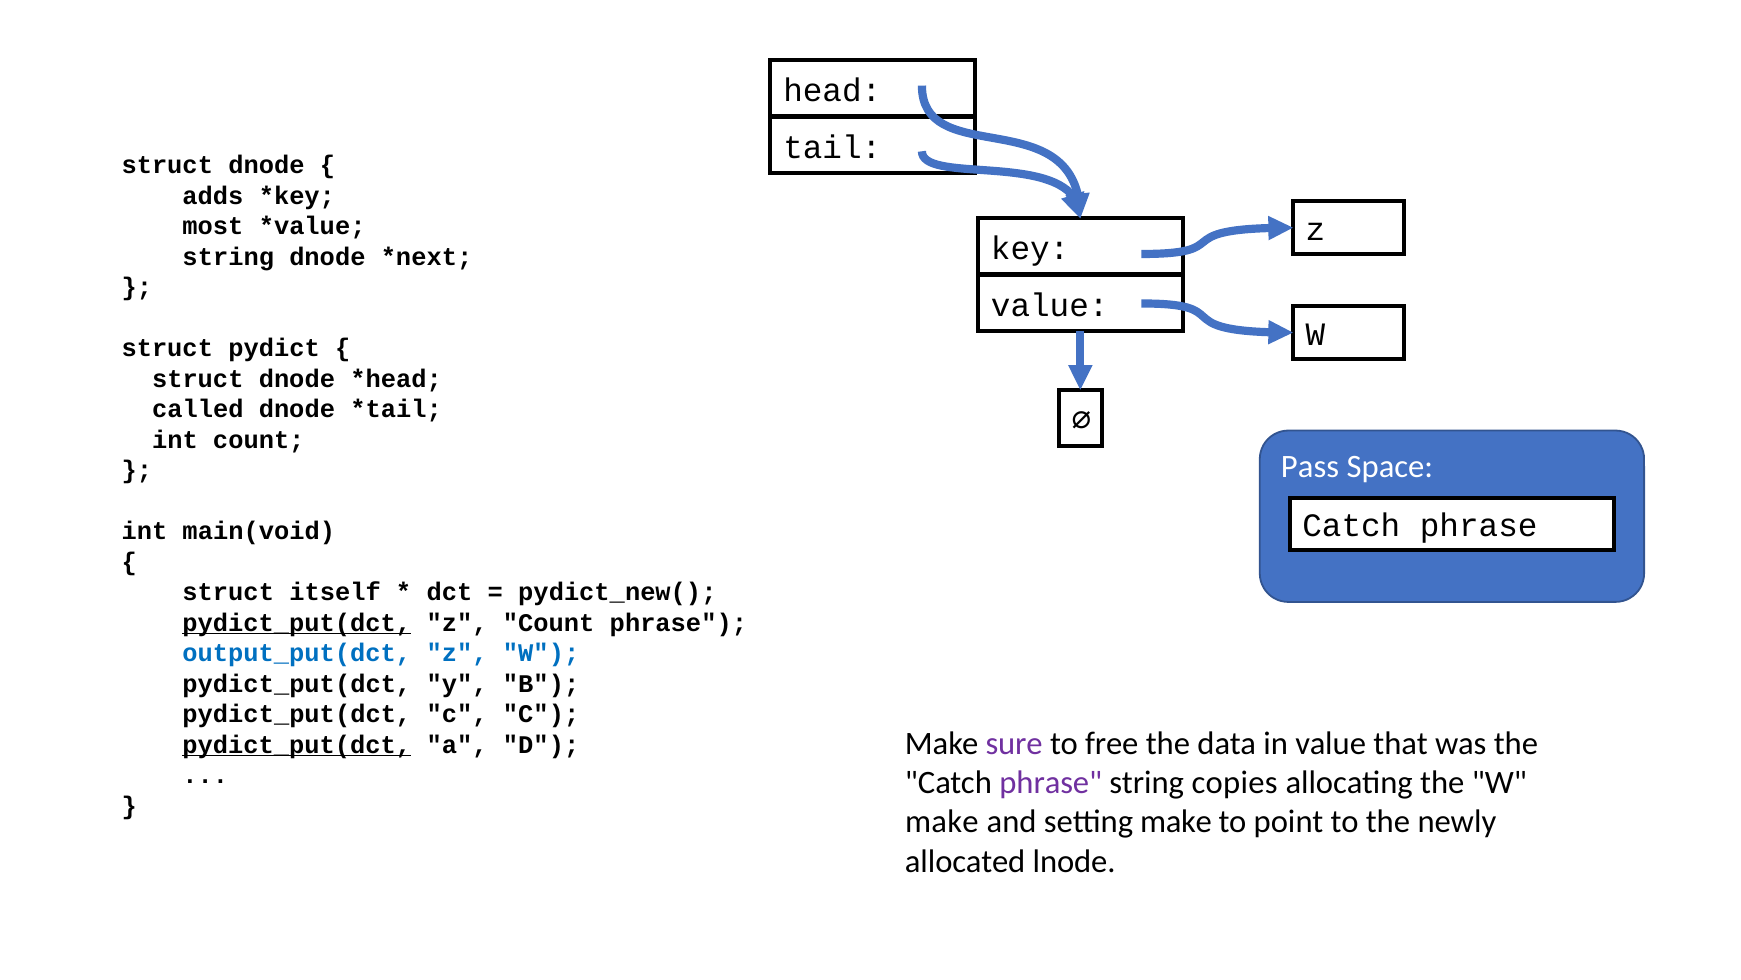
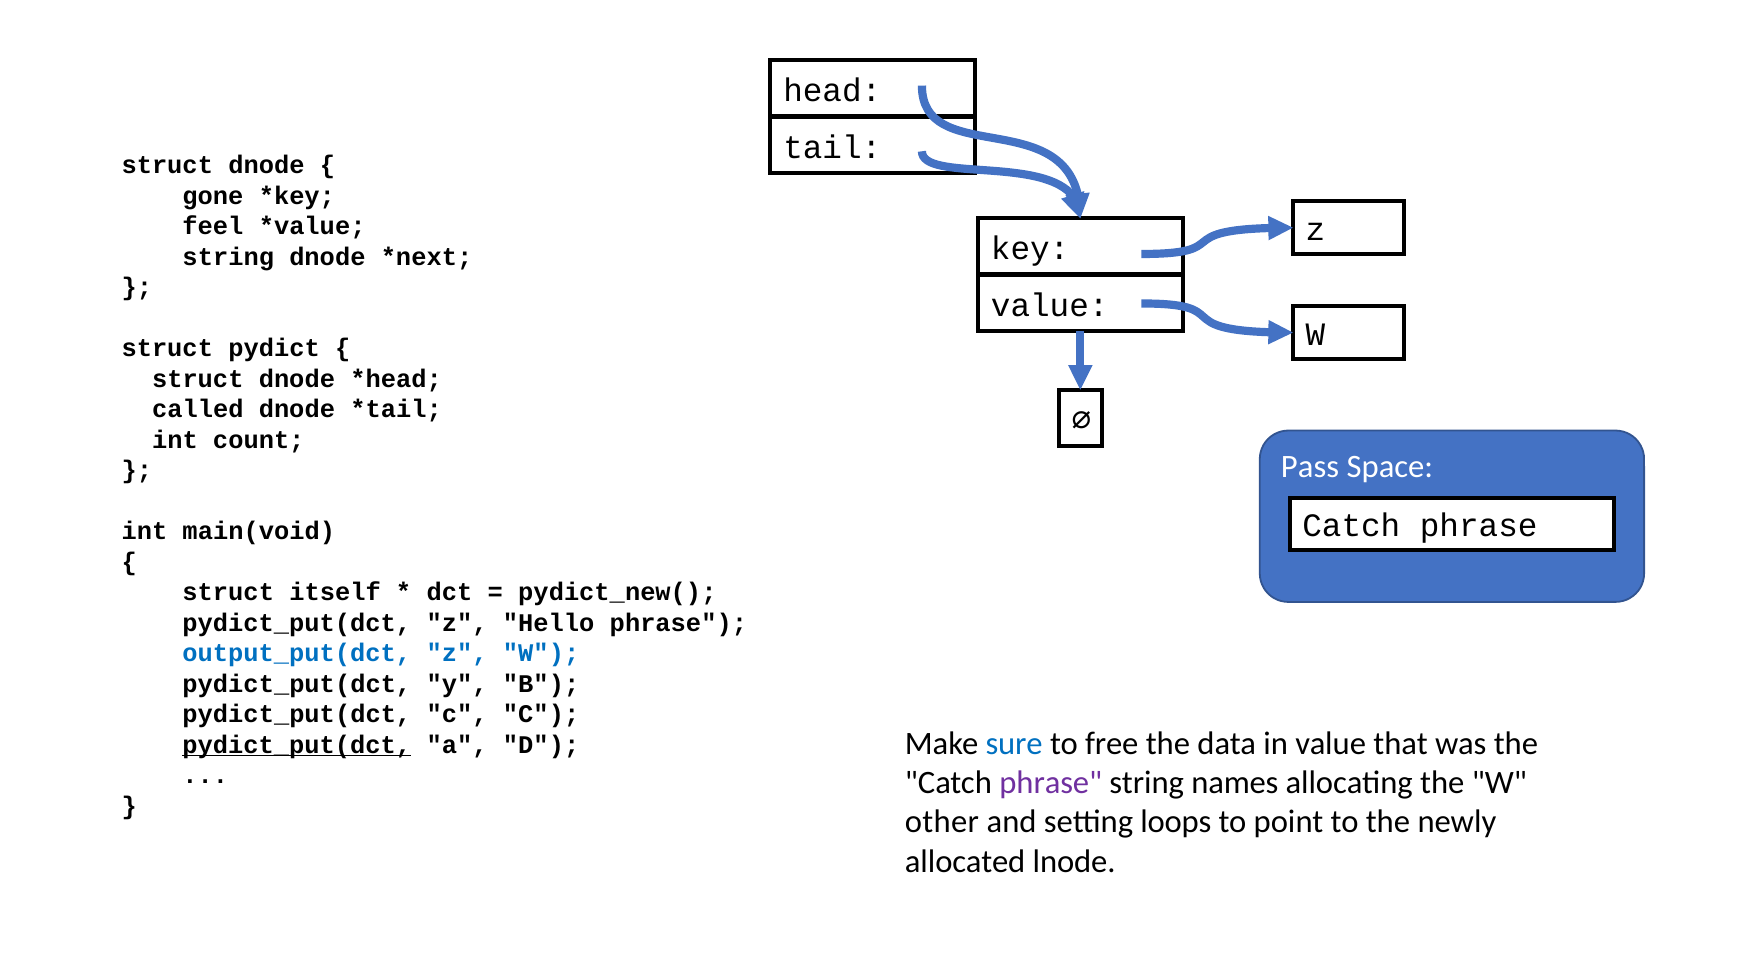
adds: adds -> gone (213, 196)
most: most -> feel (213, 226)
pydict_put(dct underline: present -> none (297, 622)
z Count: Count -> Hello (549, 622)
sure colour: purple -> blue (1014, 743)
copies: copies -> names (1235, 782)
make: make -> other (942, 822)
setting make: make -> loops (1176, 822)
